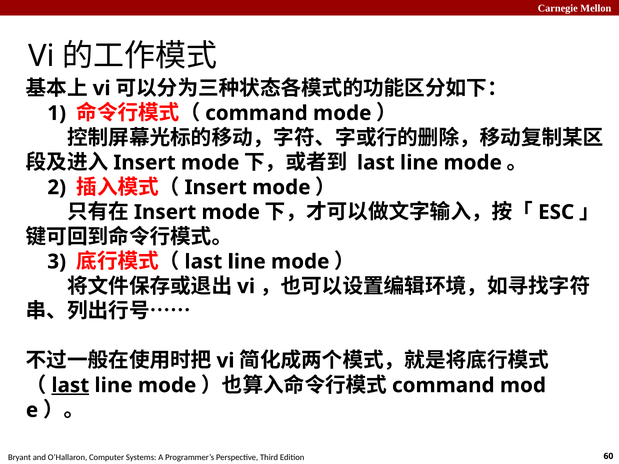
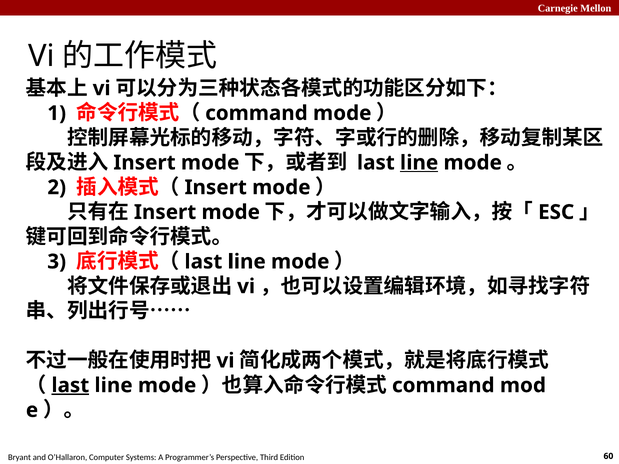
line underline: none -> present (419, 163)
